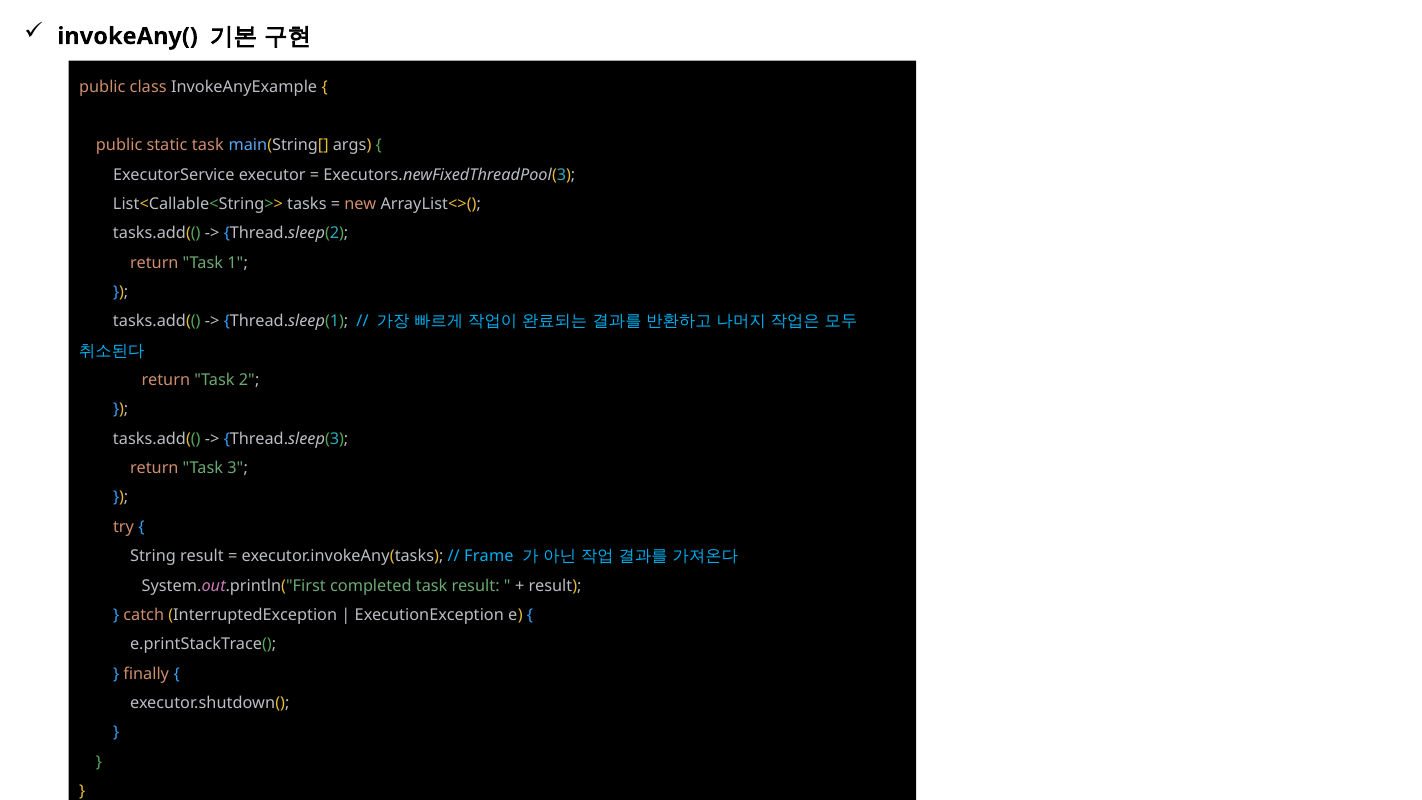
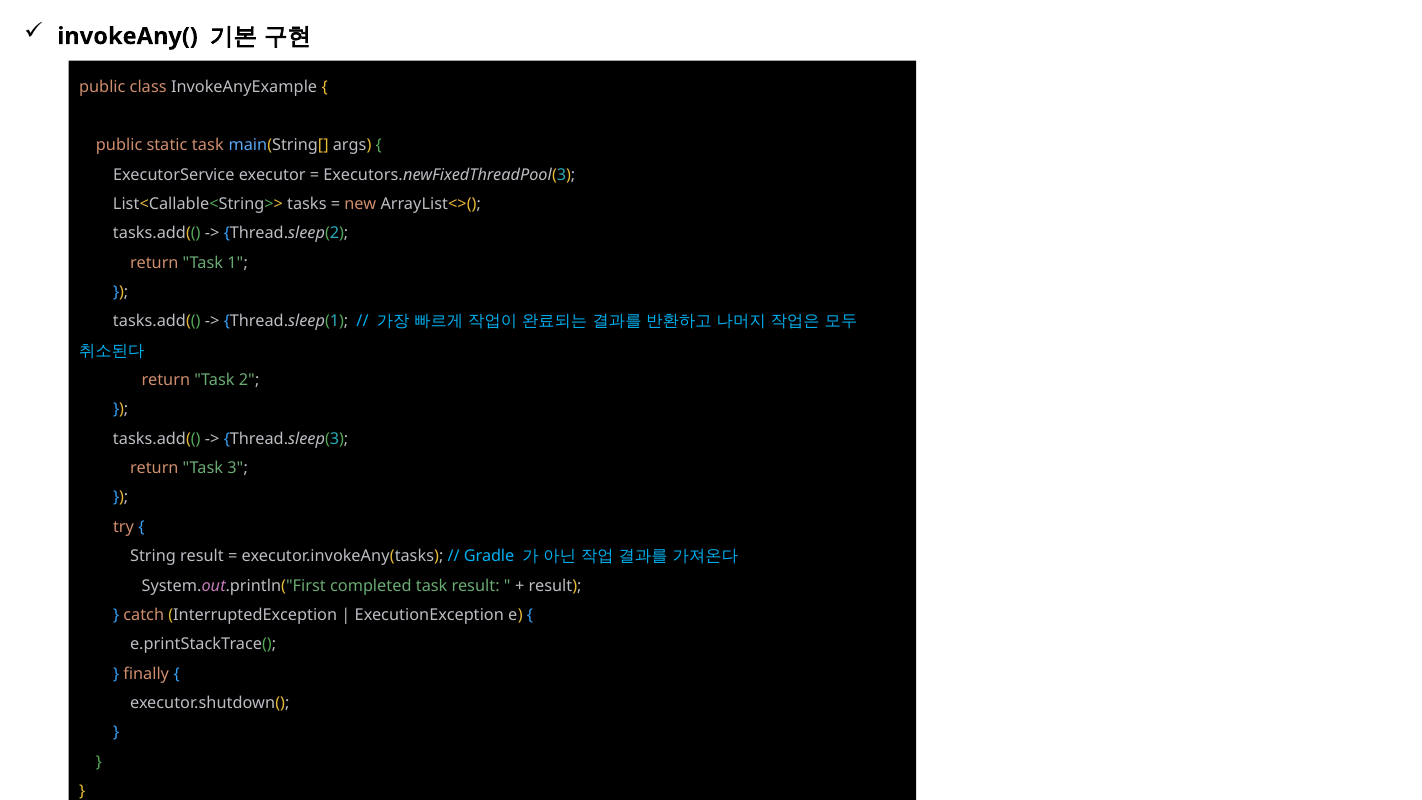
Frame: Frame -> Gradle (489, 556)
